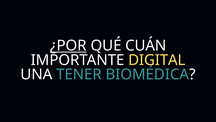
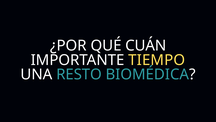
¿POR underline: present -> none (68, 45)
DIGITAL: DIGITAL -> TIEMPO (157, 60)
TENER: TENER -> RESTO (79, 74)
